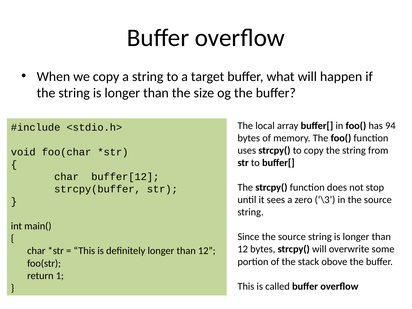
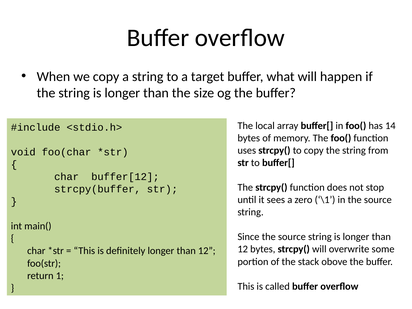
94: 94 -> 14 (390, 126)
\3: \3 -> \1 (325, 200)
